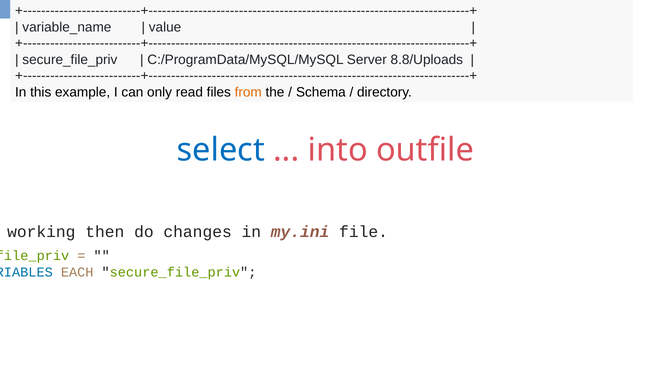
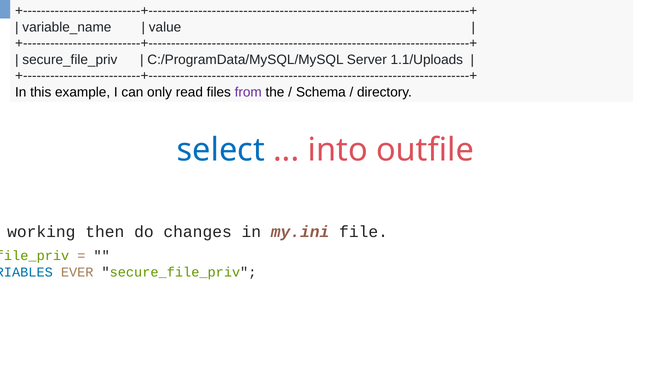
8.8/Uploads: 8.8/Uploads -> 1.1/Uploads (427, 60)
from colour: orange -> purple (248, 92)
EACH: EACH -> EVER (77, 272)
